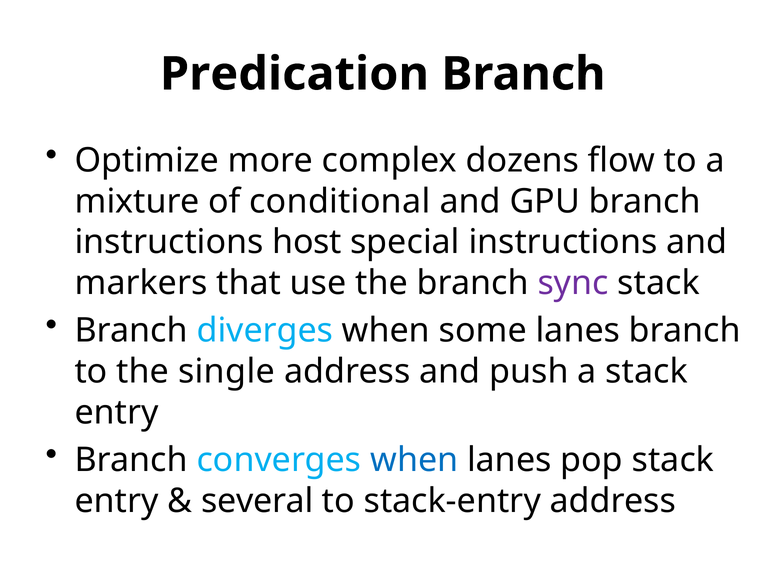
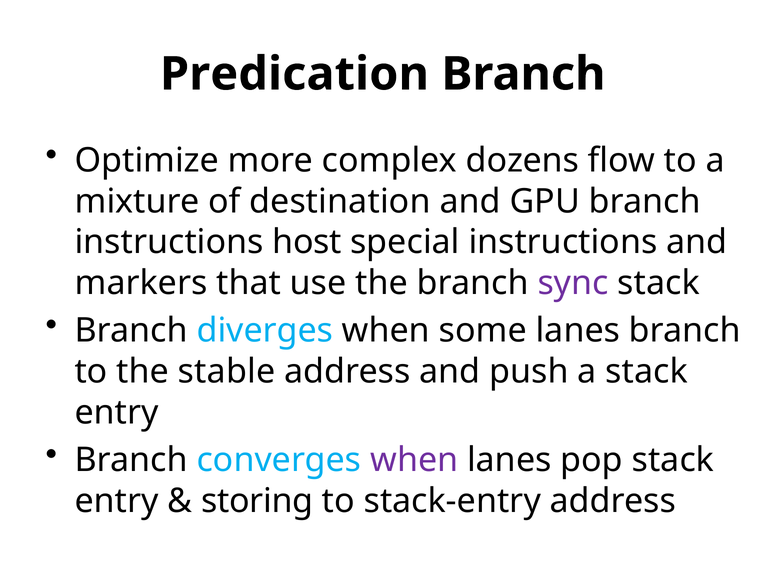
conditional: conditional -> destination (340, 202)
single: single -> stable (227, 372)
when colour: blue -> purple (414, 460)
several: several -> storing (257, 501)
